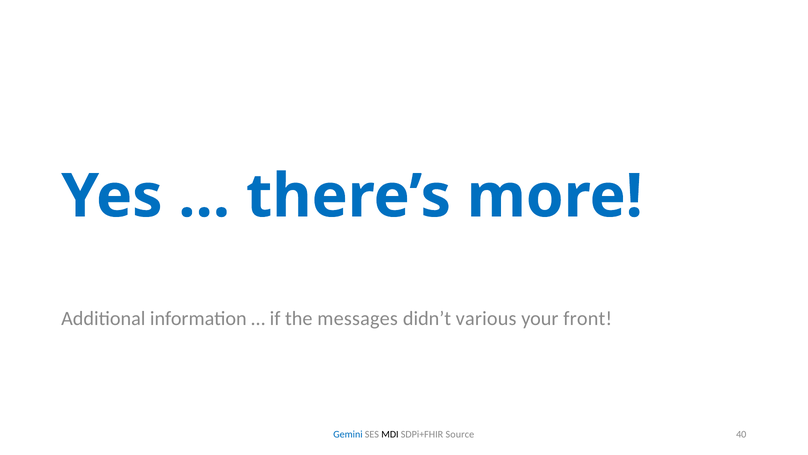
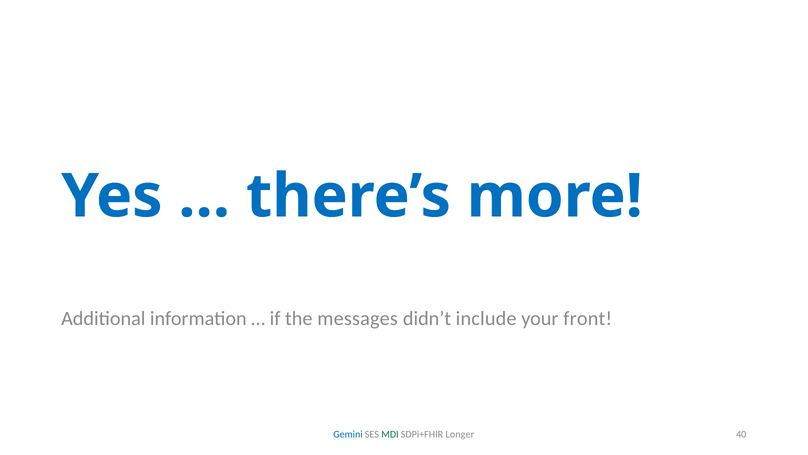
various: various -> include (486, 318)
MDI colour: black -> green (390, 434)
Source: Source -> Longer (460, 434)
